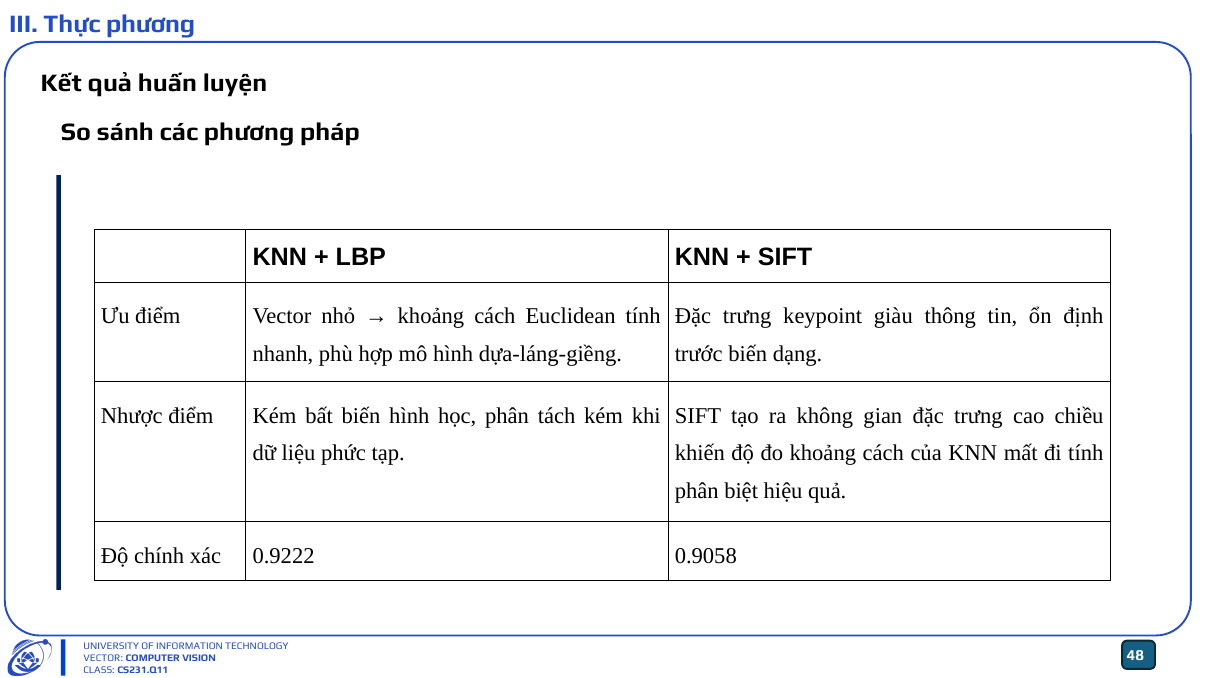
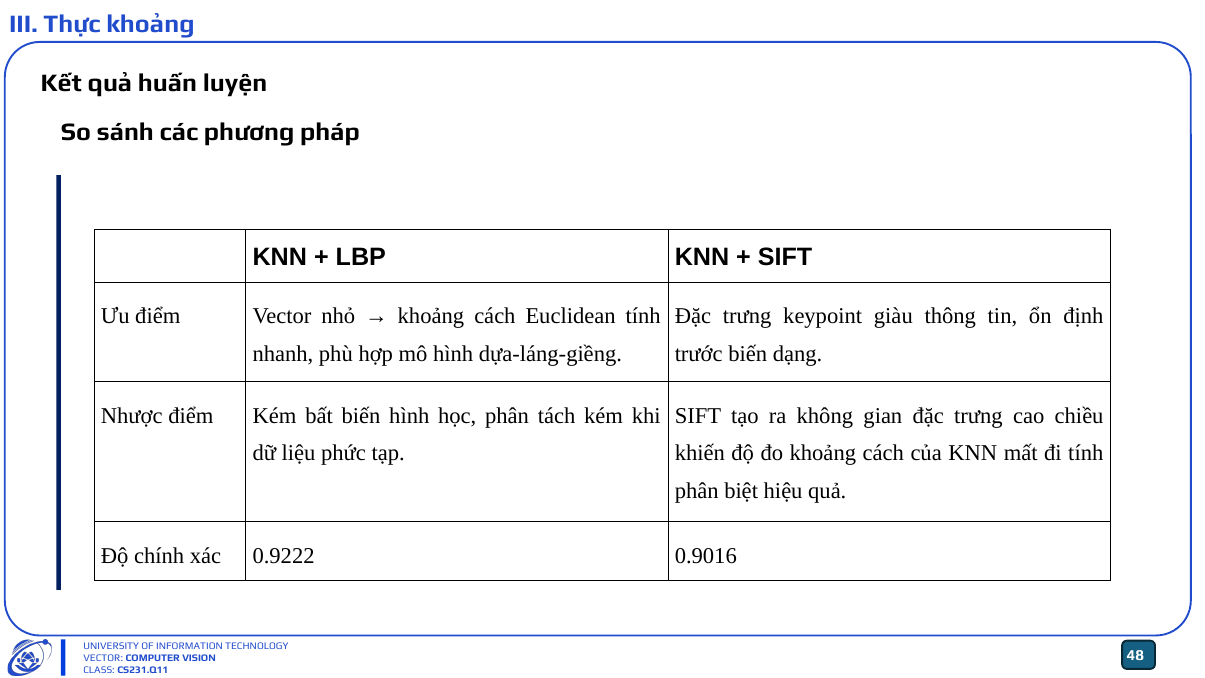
Thực phương: phương -> khoảng (150, 24)
0.9058: 0.9058 -> 0.9016 (706, 556)
